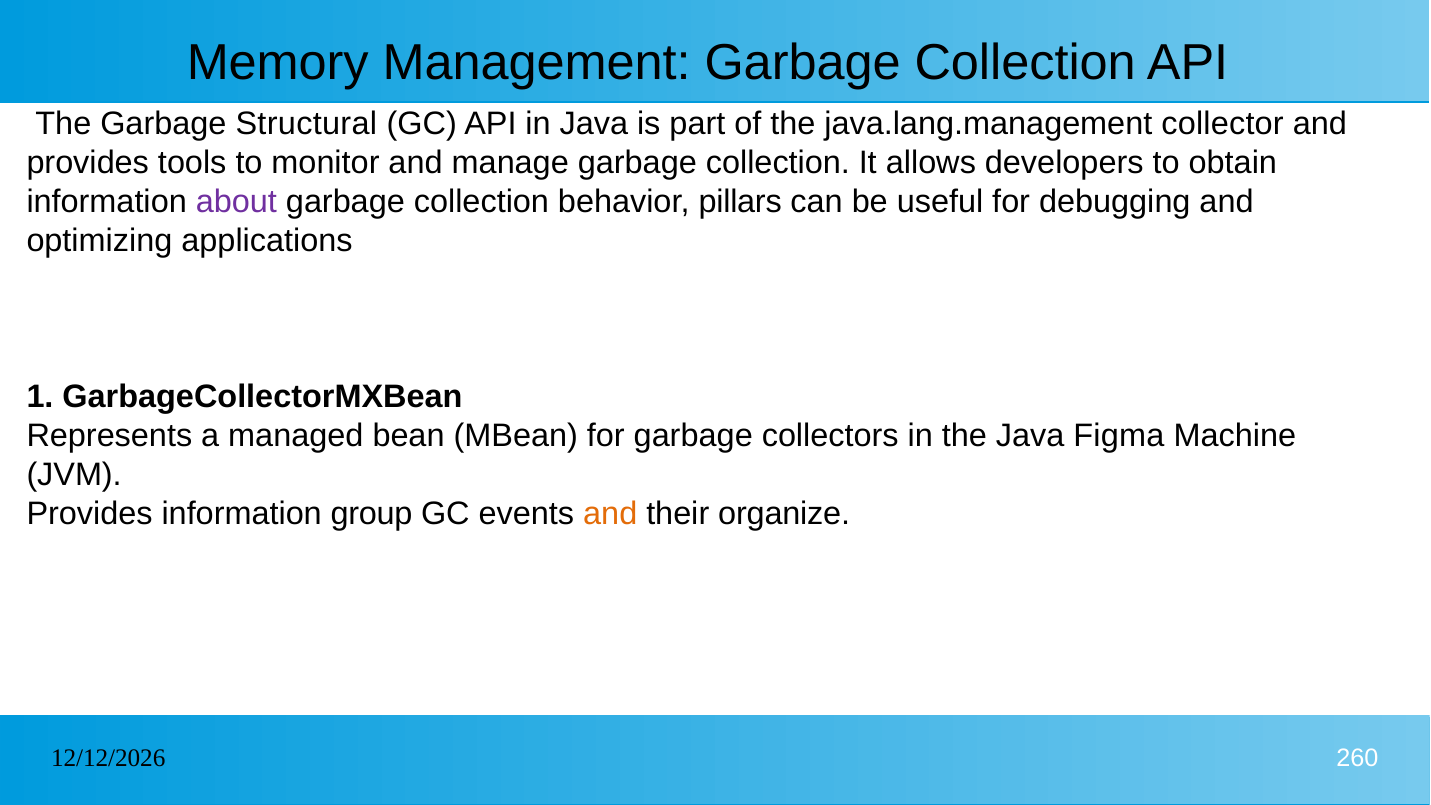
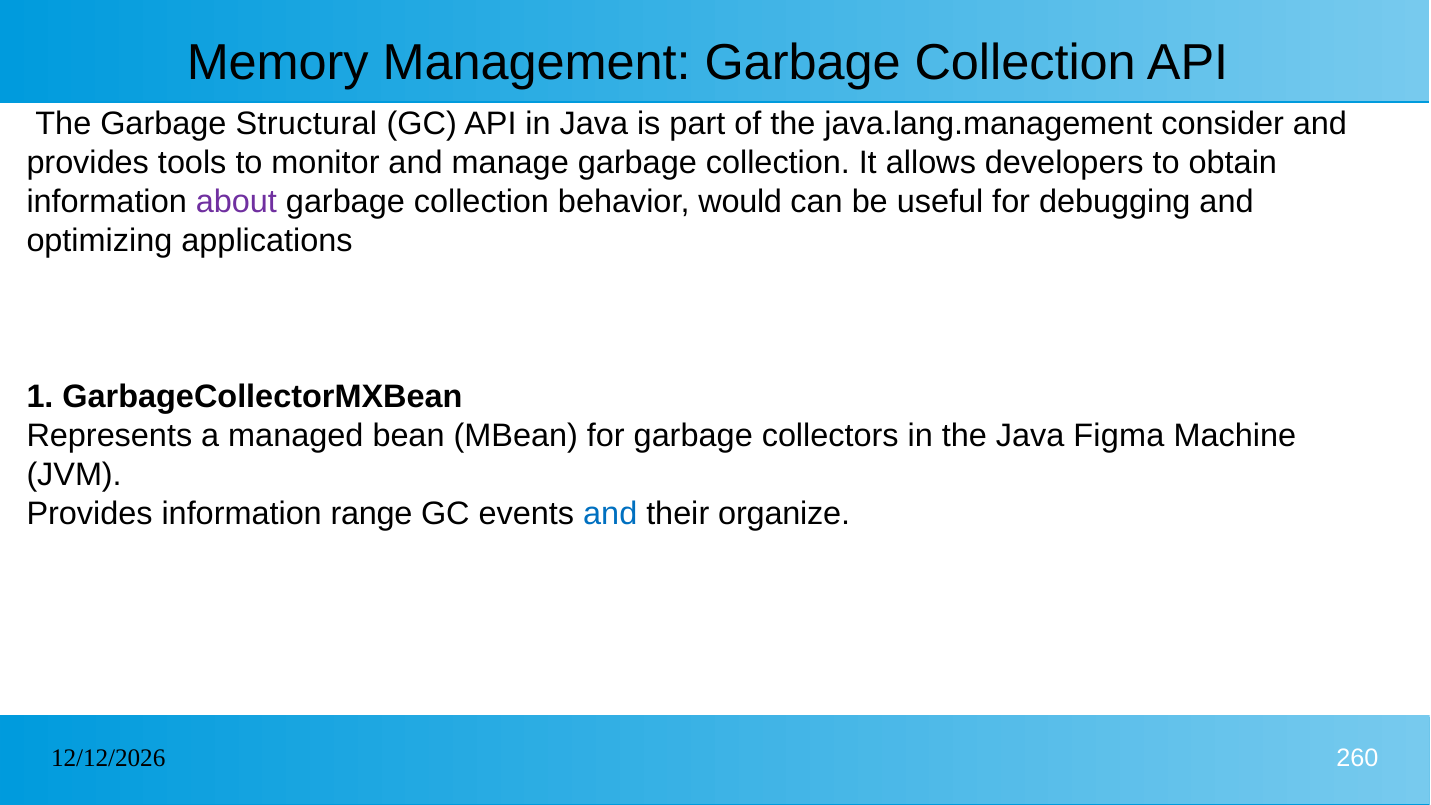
collector: collector -> consider (1223, 124)
pillars: pillars -> would (740, 202)
group: group -> range (372, 513)
and colour: orange -> blue (610, 513)
